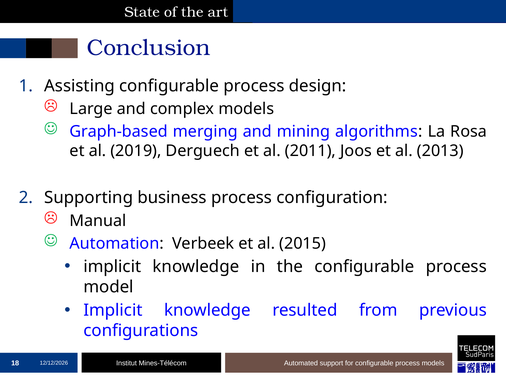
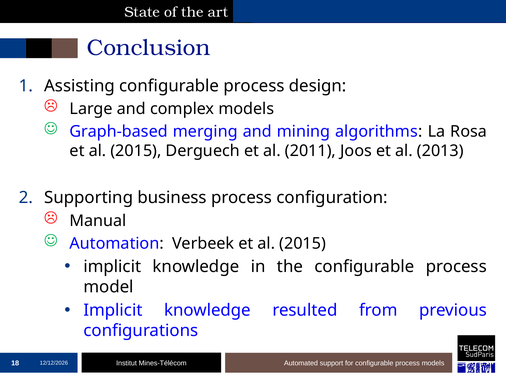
2019: 2019 -> 2015 (136, 151)
